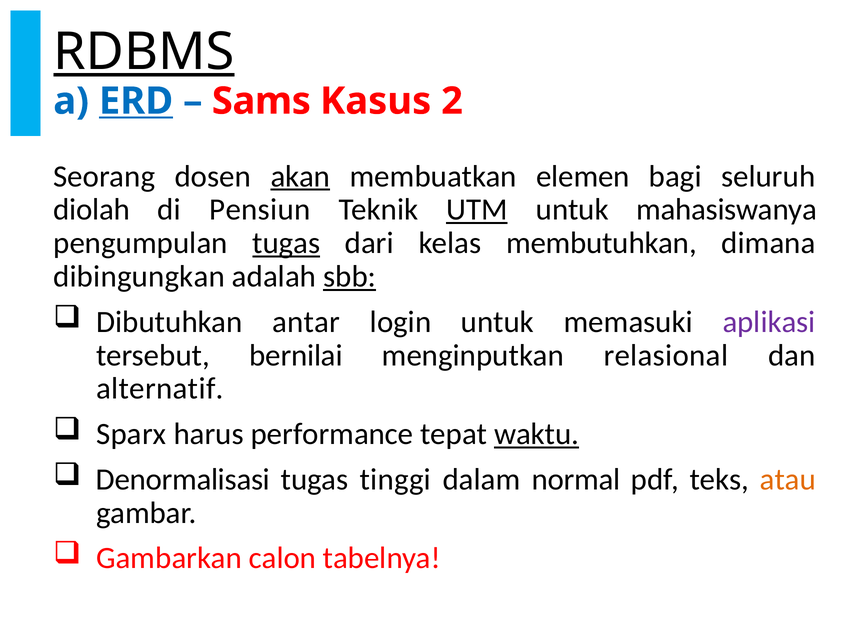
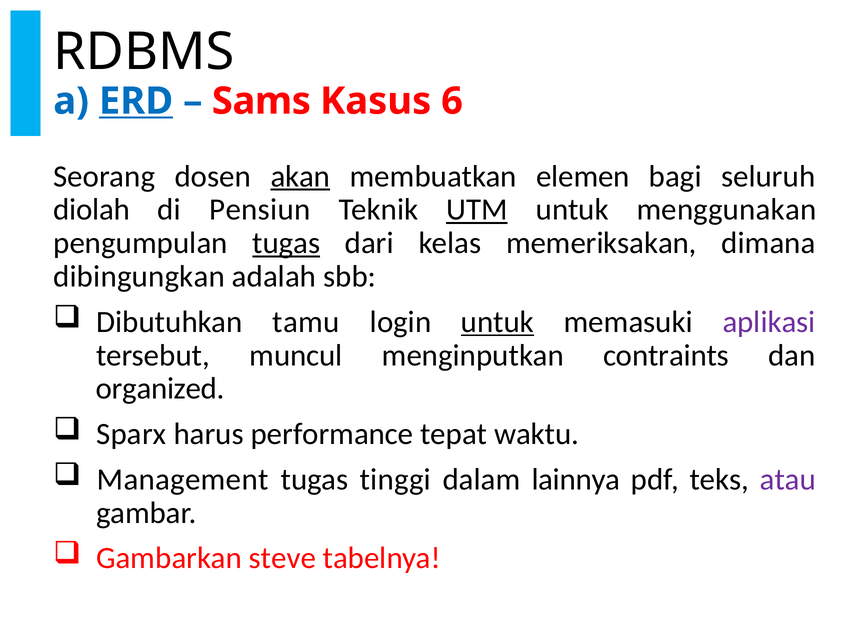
RDBMS underline: present -> none (144, 52)
2: 2 -> 6 (452, 101)
mahasiswanya: mahasiswanya -> menggunakan (726, 210)
membutuhkan: membutuhkan -> memeriksakan (601, 243)
sbb underline: present -> none (350, 277)
antar: antar -> tamu (306, 322)
untuk underline: none -> present (497, 322)
bernilai: bernilai -> muncul (296, 356)
relasional: relasional -> contraints (666, 356)
alternatif: alternatif -> organized (160, 389)
waktu underline: present -> none (537, 434)
Denormalisasi: Denormalisasi -> Management (183, 480)
normal: normal -> lainnya (576, 480)
atau colour: orange -> purple (788, 480)
calon: calon -> steve (282, 559)
